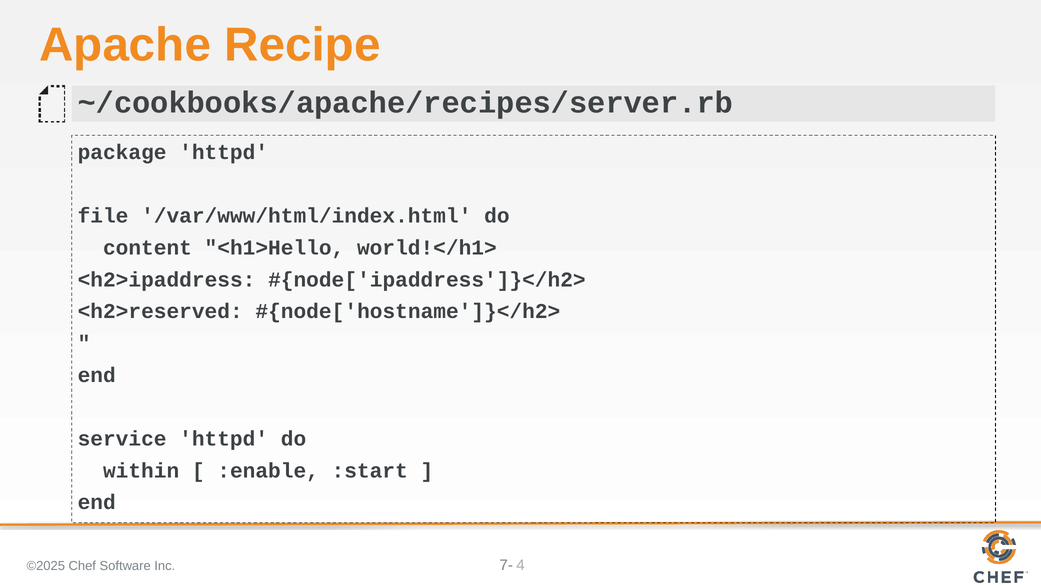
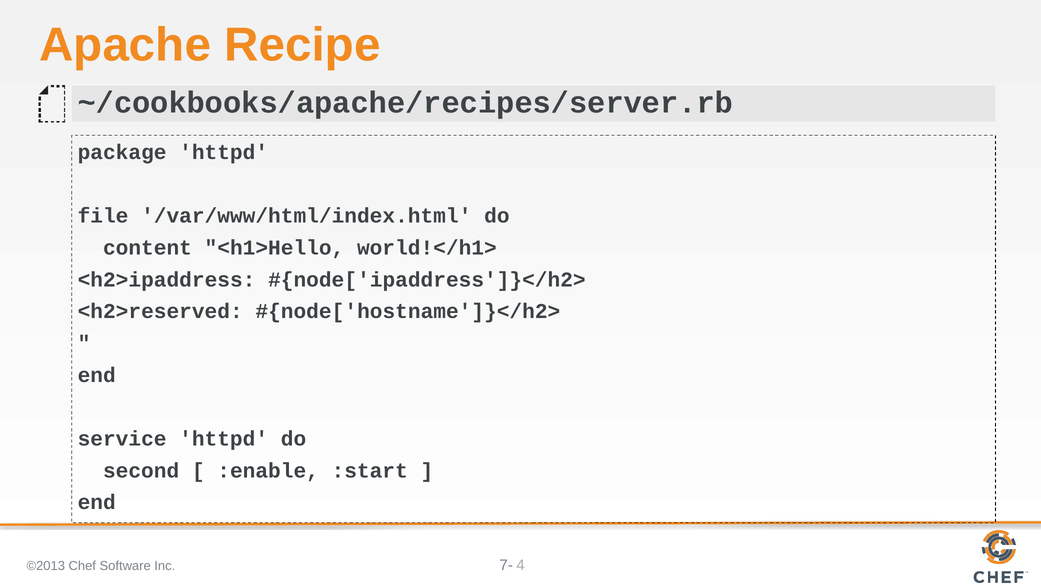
within: within -> second (141, 471)
©2025: ©2025 -> ©2013 (46, 567)
